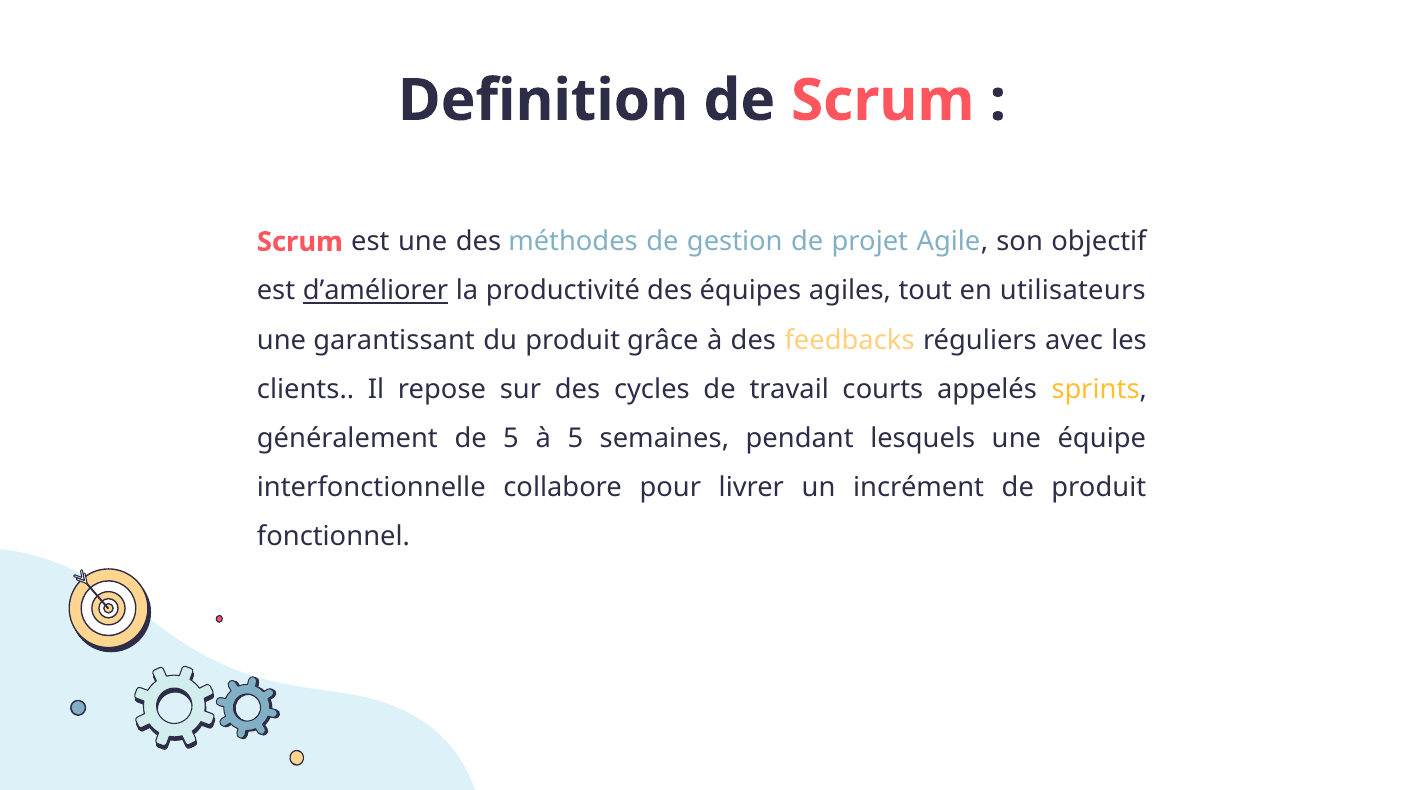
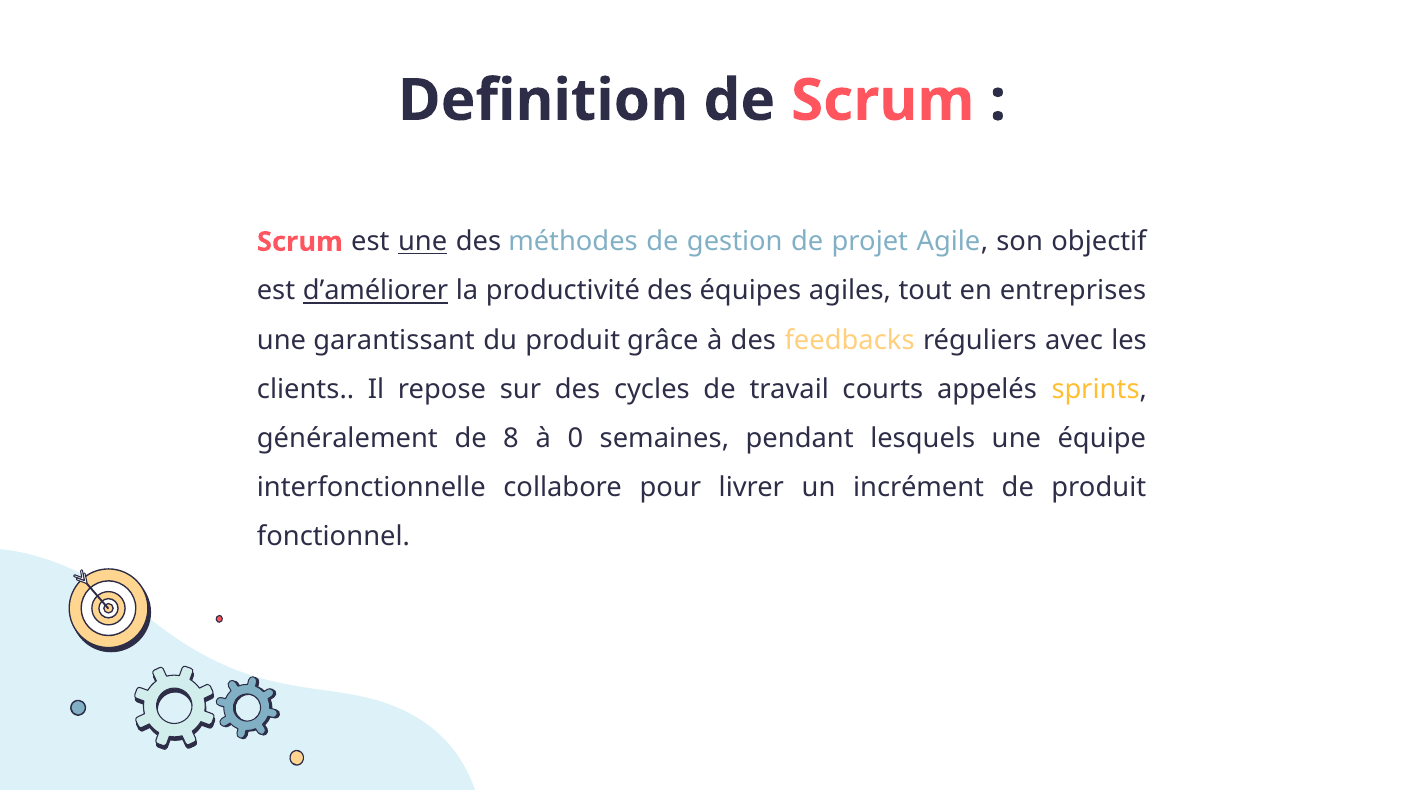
une underline: none -> present (423, 242)
utilisateurs: utilisateurs -> entreprises (1073, 291)
de 5: 5 -> 8 (511, 438)
à 5: 5 -> 0 (575, 438)
